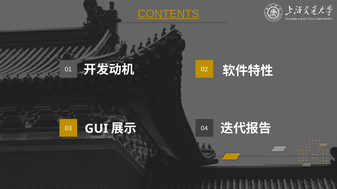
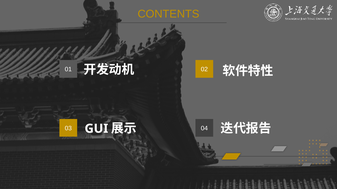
CONTENTS underline: present -> none (168, 14)
